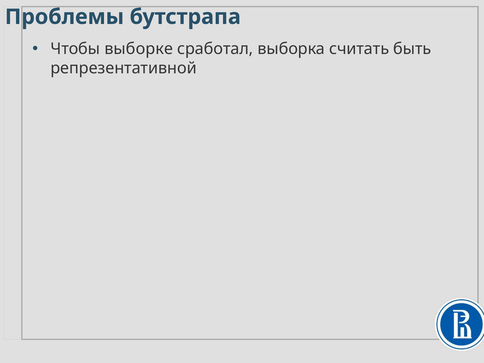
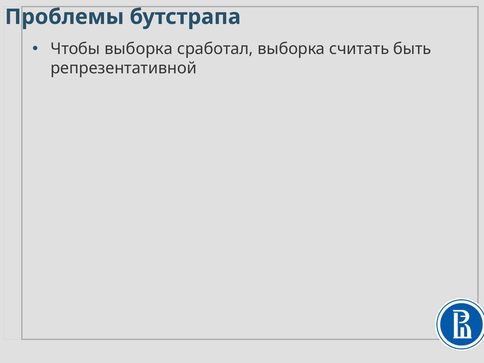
Чтобы выборке: выборке -> выборка (139, 49)
